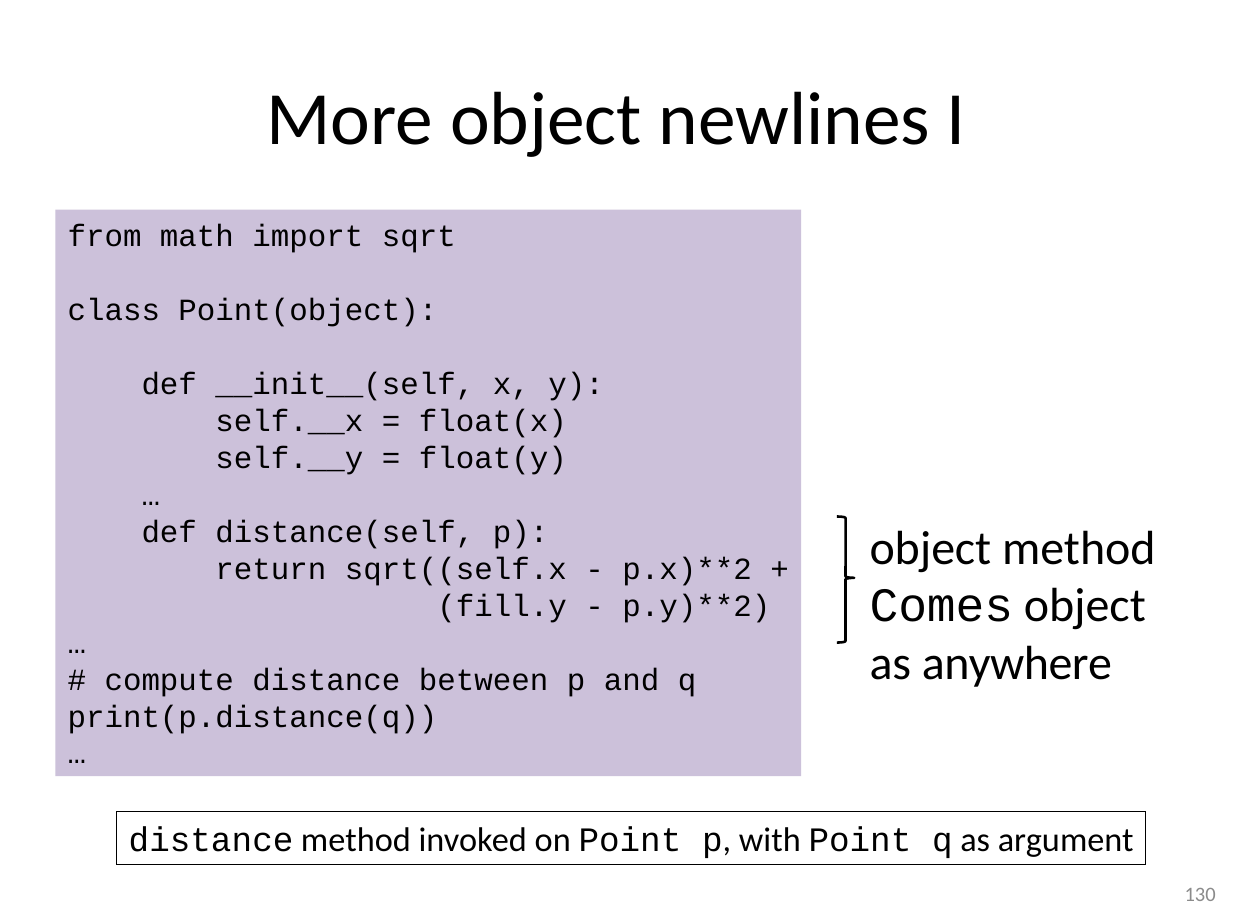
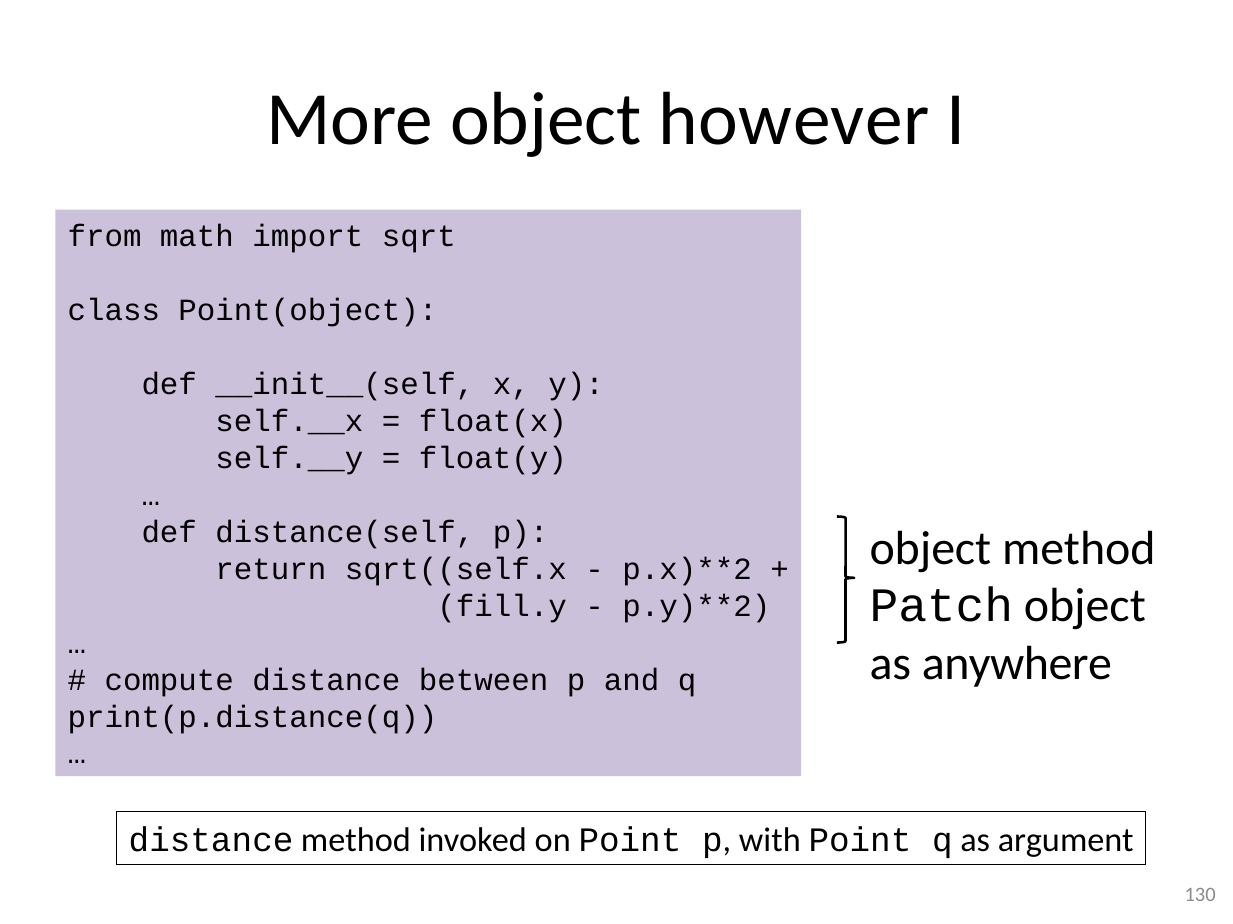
newlines: newlines -> however (794, 119)
Comes: Comes -> Patch (941, 607)
